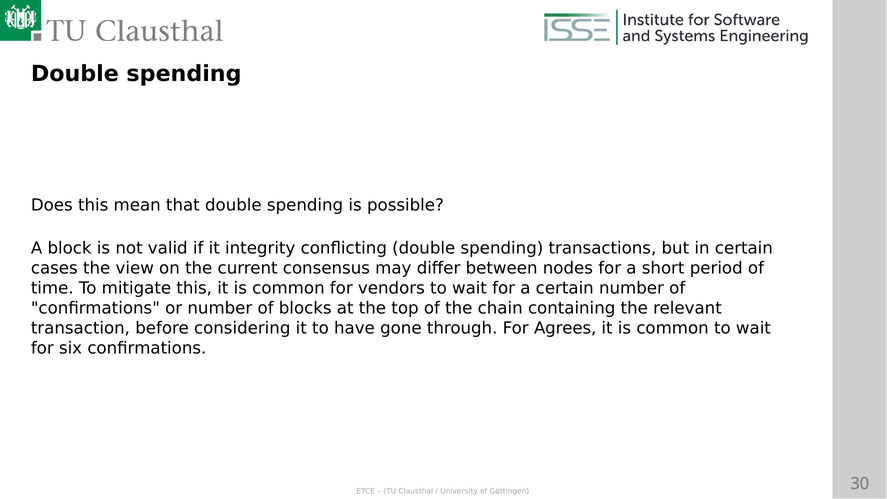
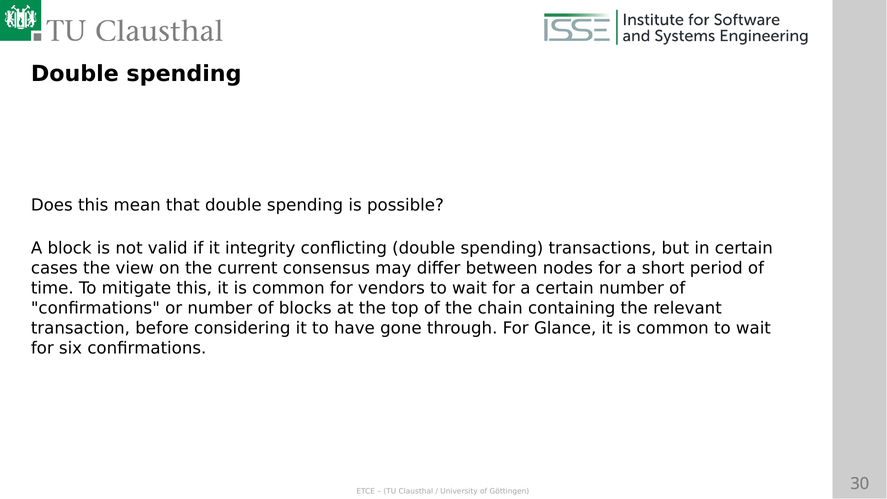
Agrees: Agrees -> Glance (565, 328)
